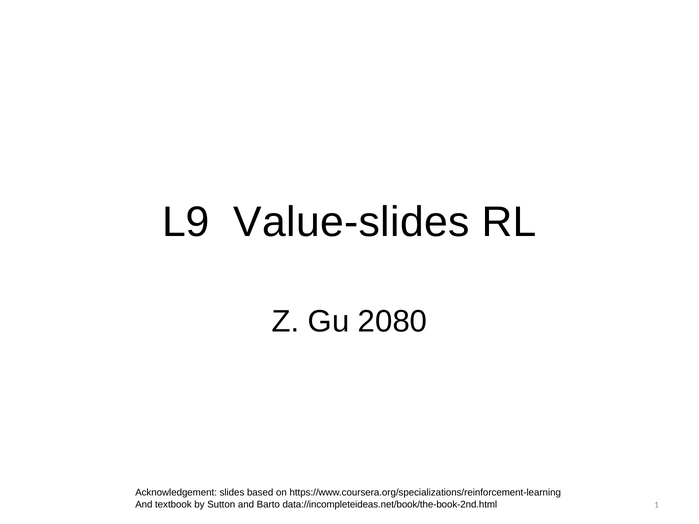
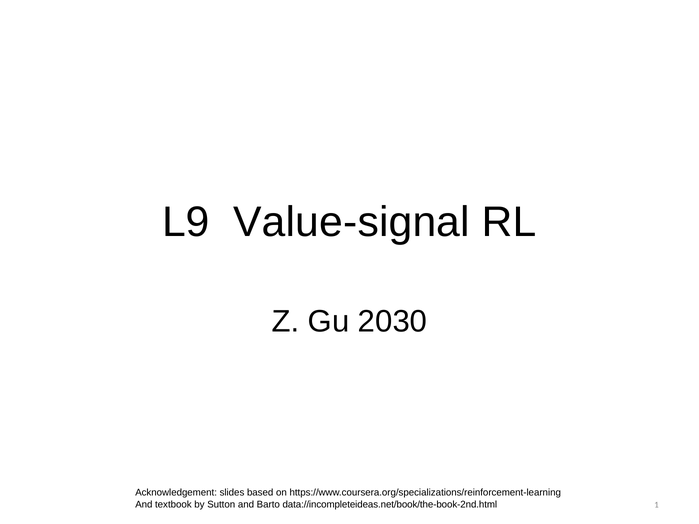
Value-slides: Value-slides -> Value-signal (352, 222)
2080: 2080 -> 2030 (393, 321)
